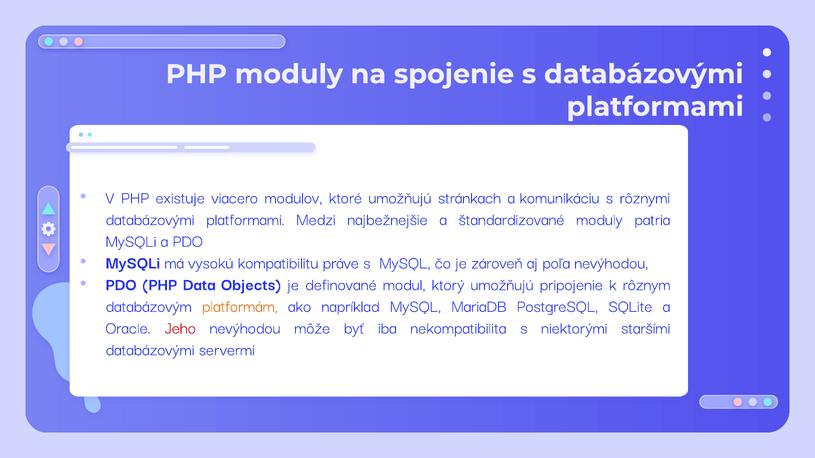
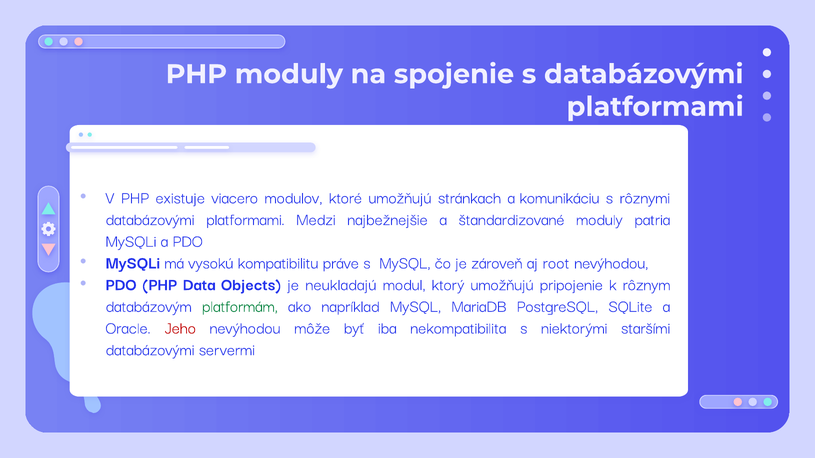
poľa: poľa -> root (556, 263)
definované: definované -> neukladajú (341, 284)
platformám colour: orange -> green (240, 306)
